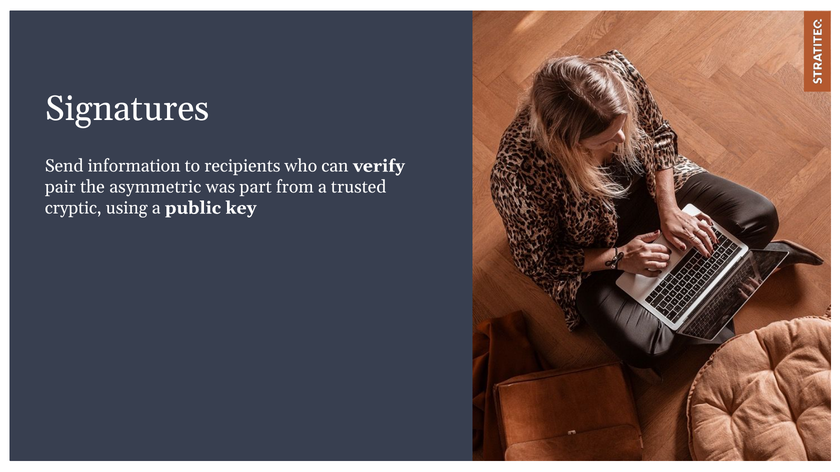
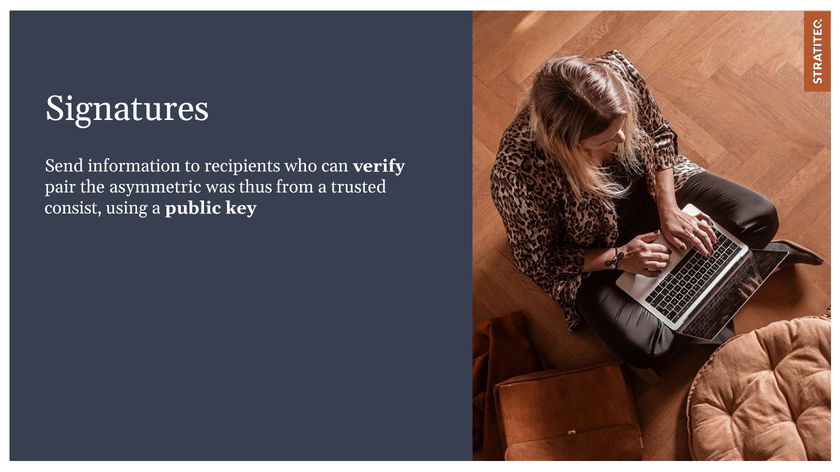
part: part -> thus (256, 187)
cryptic: cryptic -> consist (73, 208)
